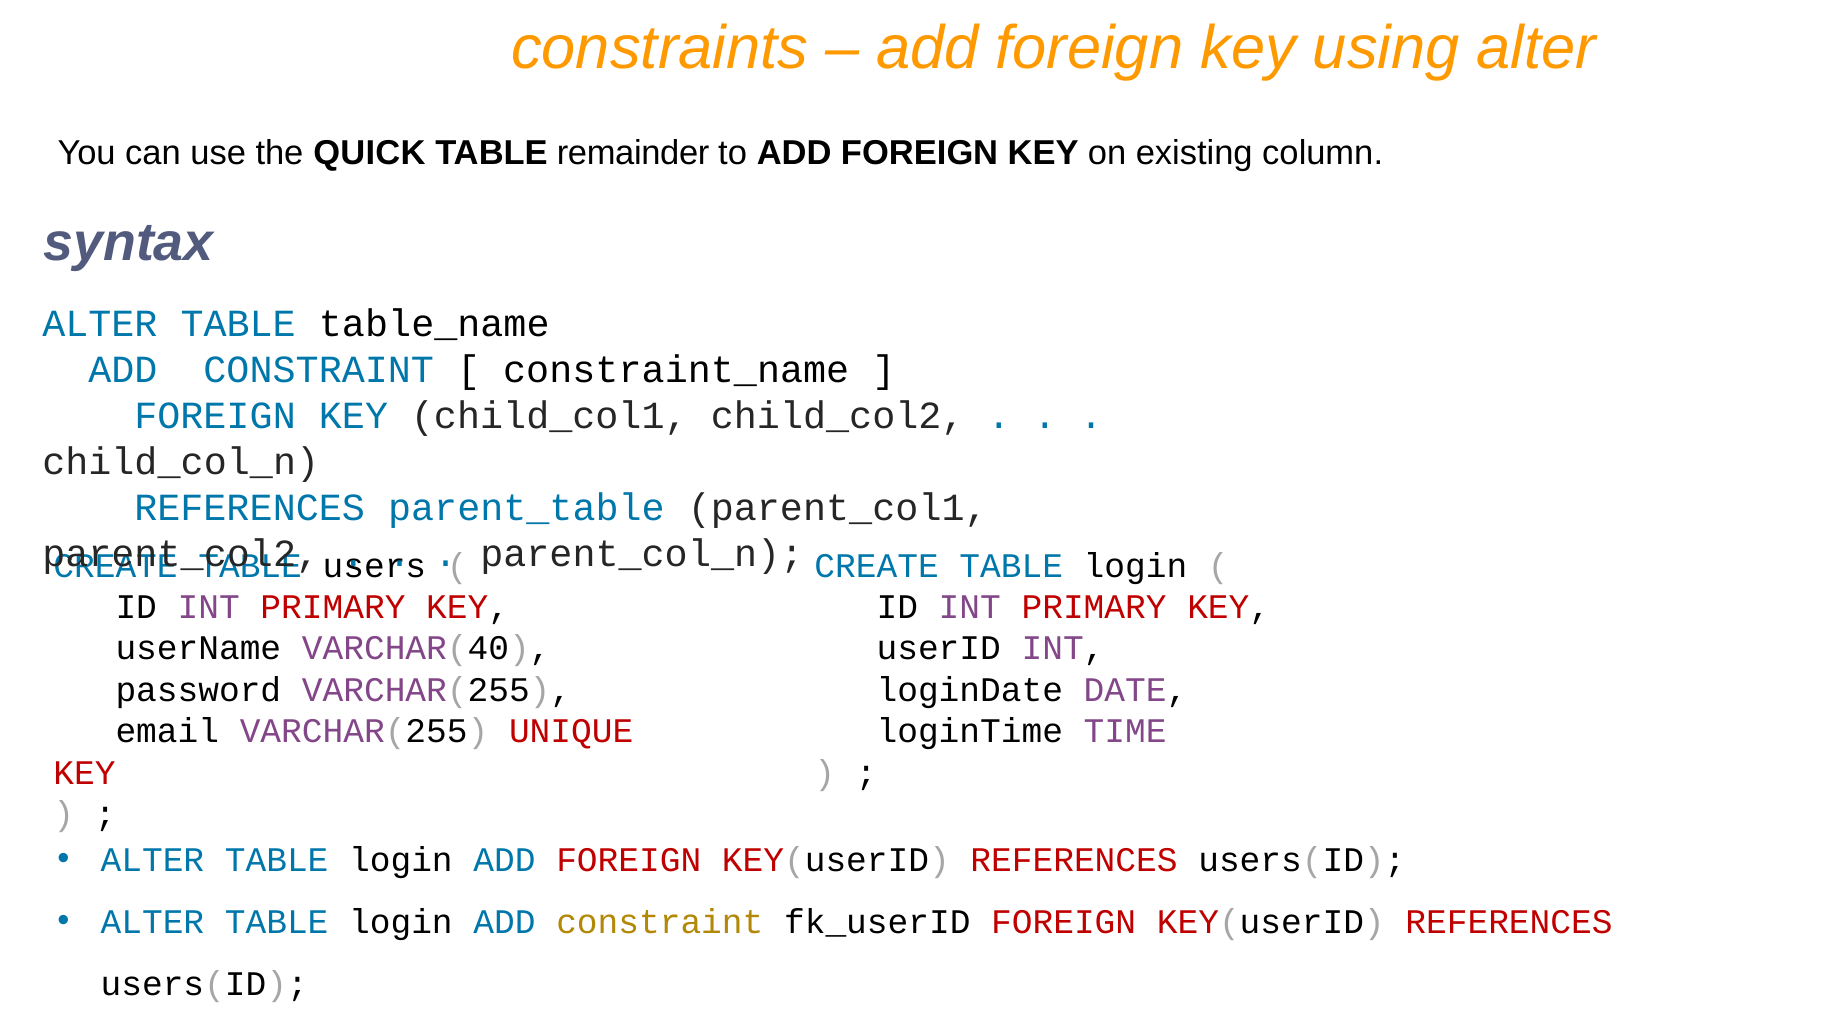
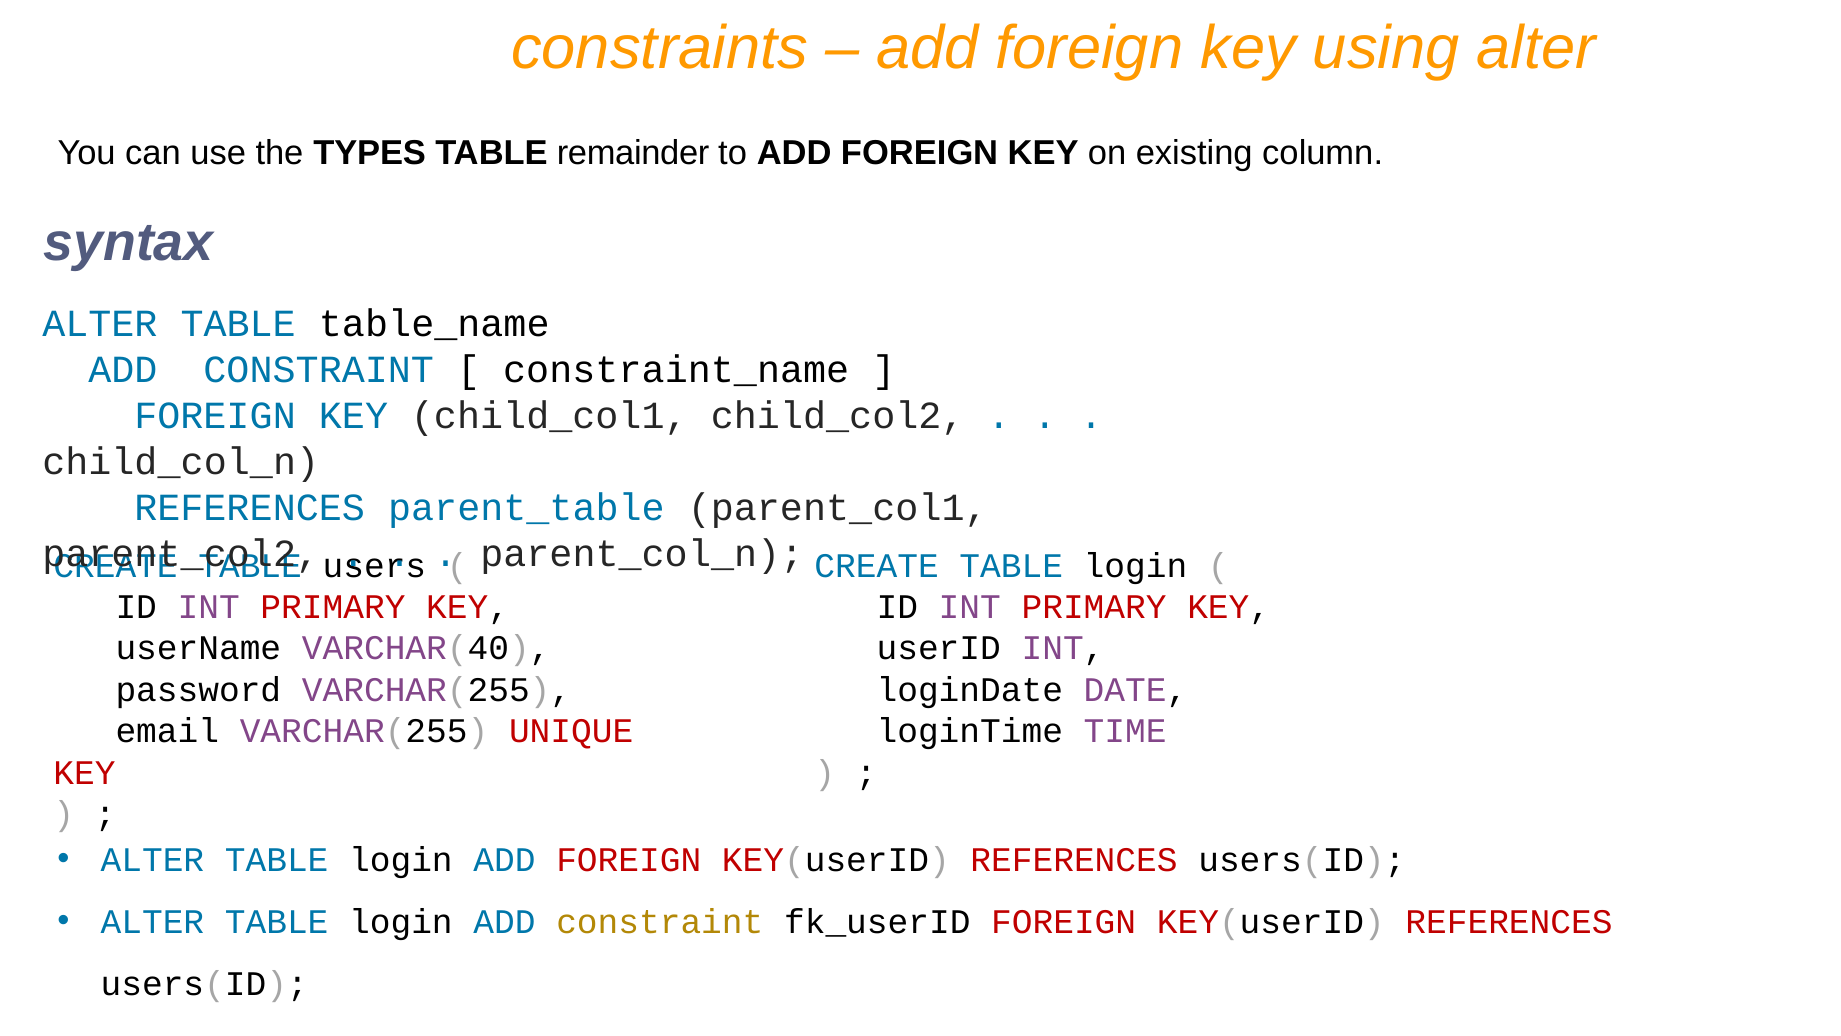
QUICK: QUICK -> TYPES (370, 153)
